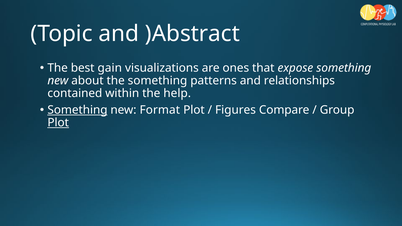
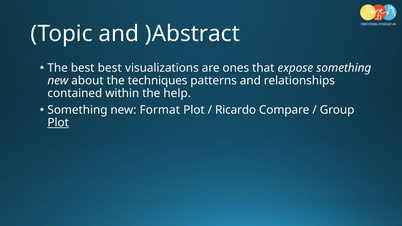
best gain: gain -> best (110, 68)
the something: something -> techniques (158, 81)
Something underline: present -> none (77, 110)
Figures: Figures -> Ricardo (236, 110)
